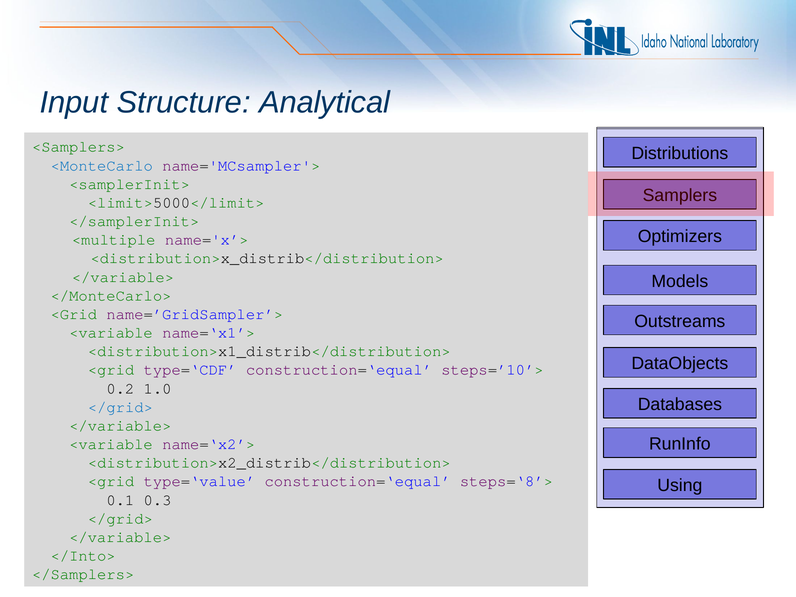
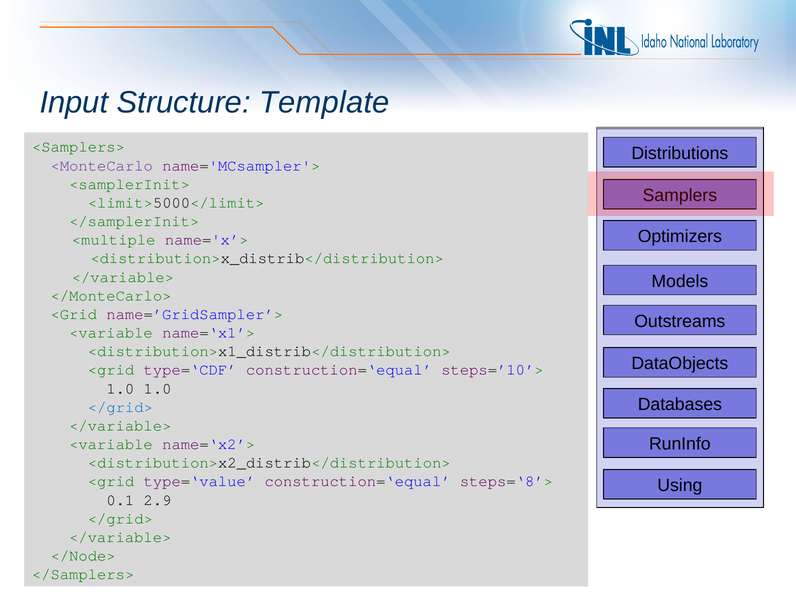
Analytical: Analytical -> Template (324, 103)
<MonteCarlo colour: blue -> purple (102, 165)
0.2: 0.2 -> 1.0 (120, 388)
0.3: 0.3 -> 2.9 (158, 500)
</Into>: </Into> -> </Node> (83, 556)
